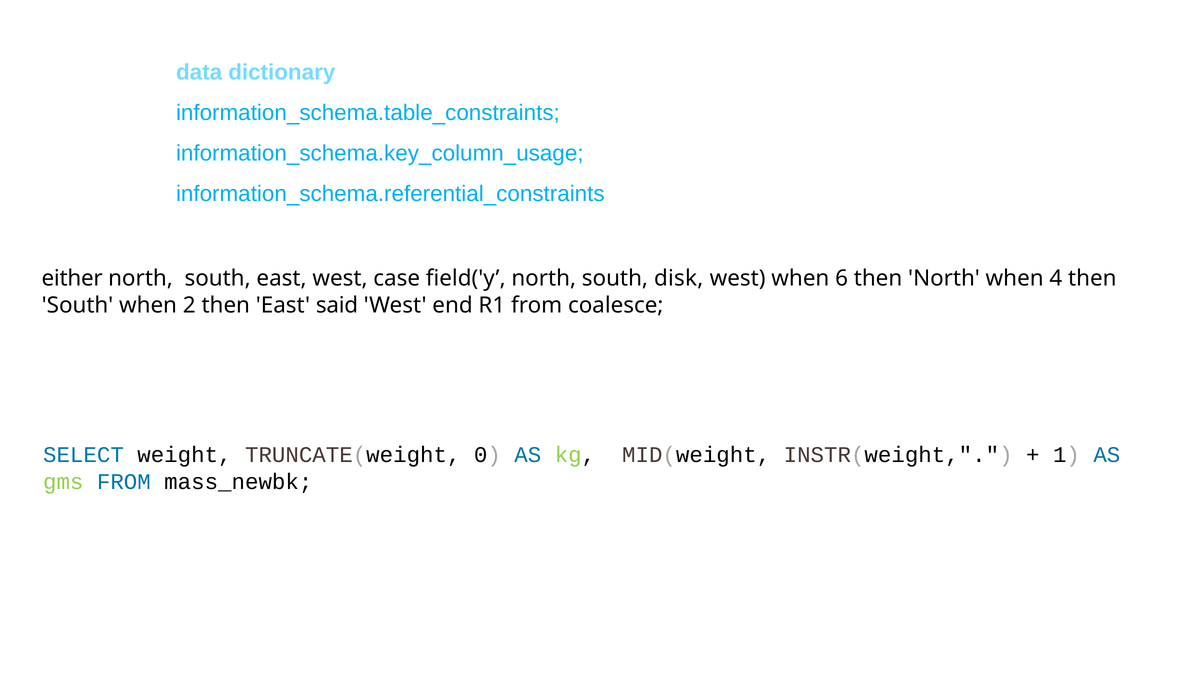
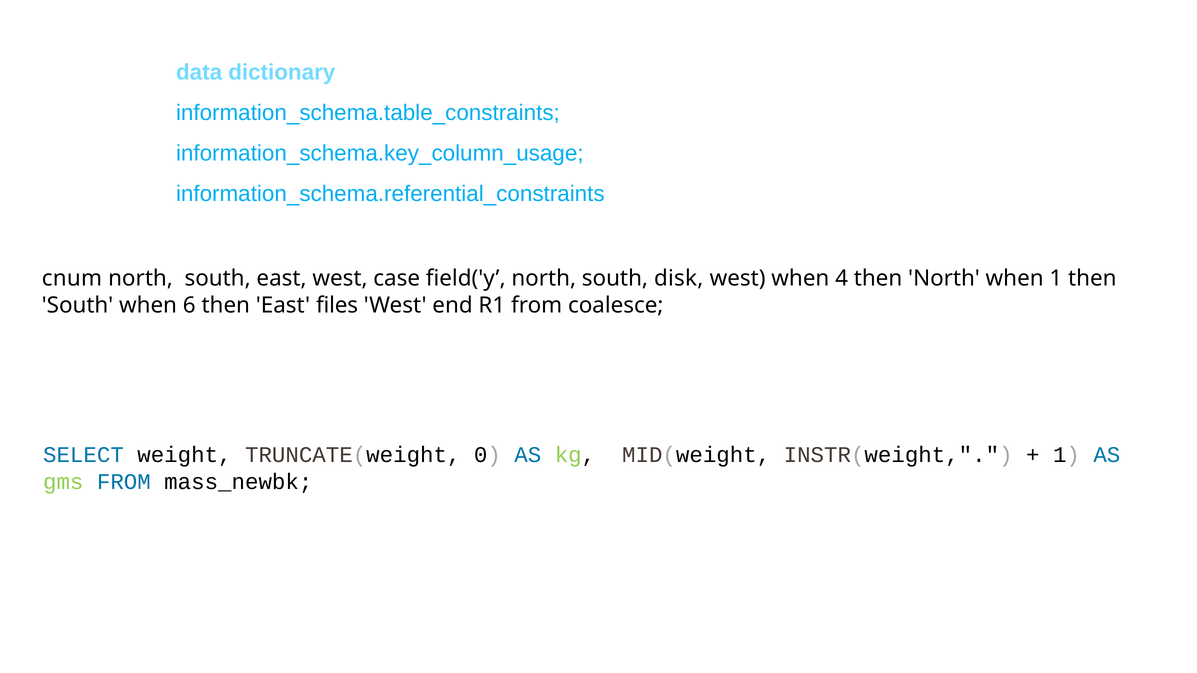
either: either -> cnum (72, 278)
6: 6 -> 4 (842, 278)
when 4: 4 -> 1 (1056, 278)
2: 2 -> 6 (189, 305)
said: said -> files (337, 305)
